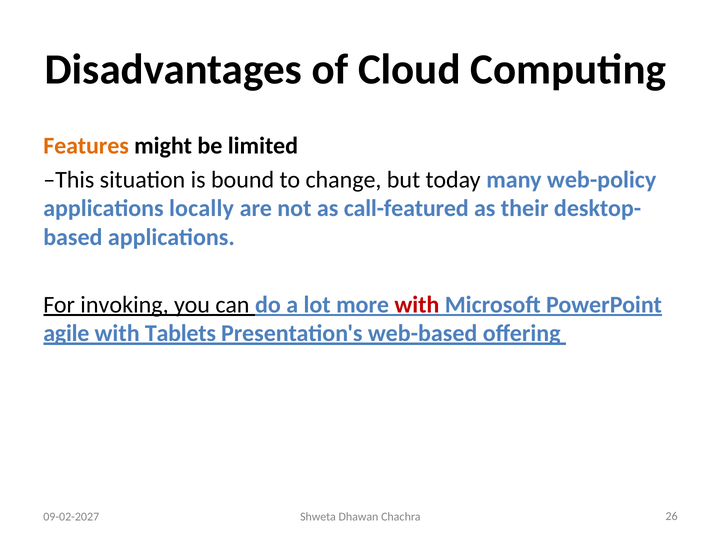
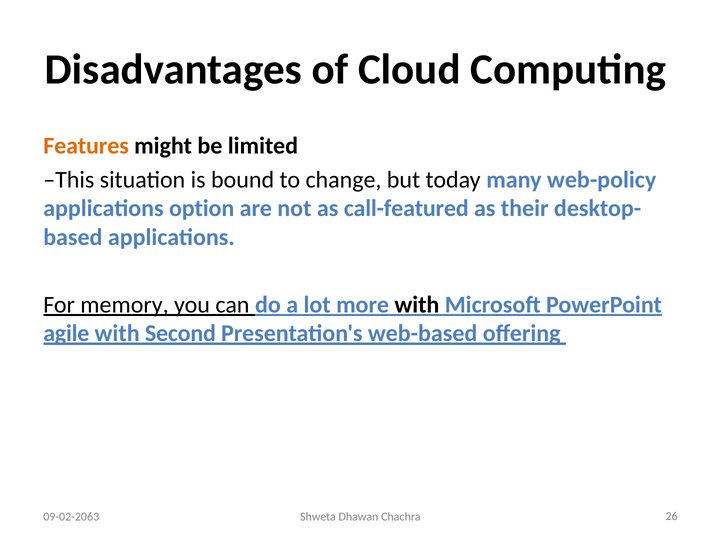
locally: locally -> option (202, 208)
invoking: invoking -> memory (125, 304)
with colour: red -> black (417, 304)
Tablets: Tablets -> Second (180, 333)
09-02-2027: 09-02-2027 -> 09-02-2063 (71, 516)
